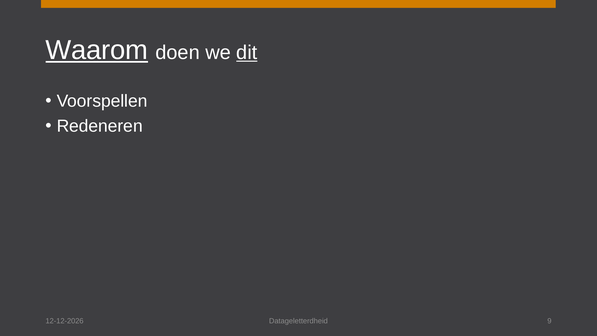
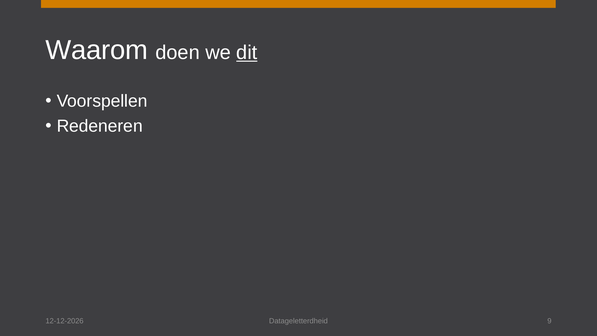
Waarom underline: present -> none (97, 50)
